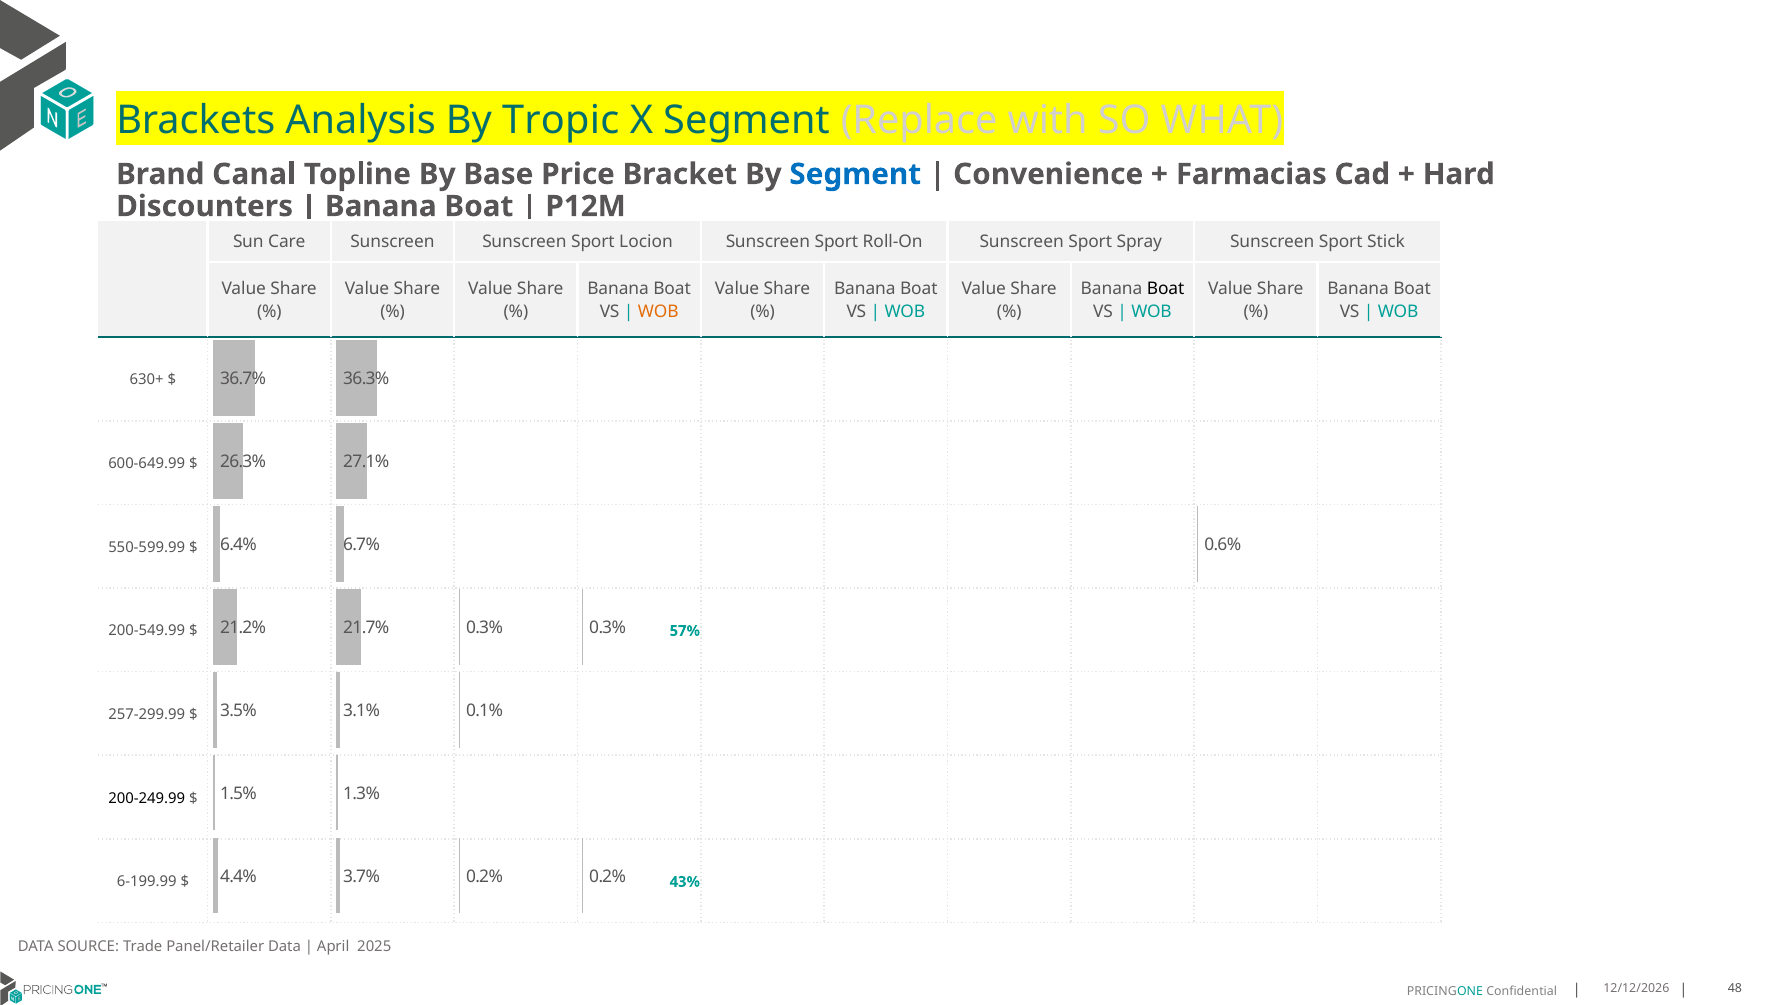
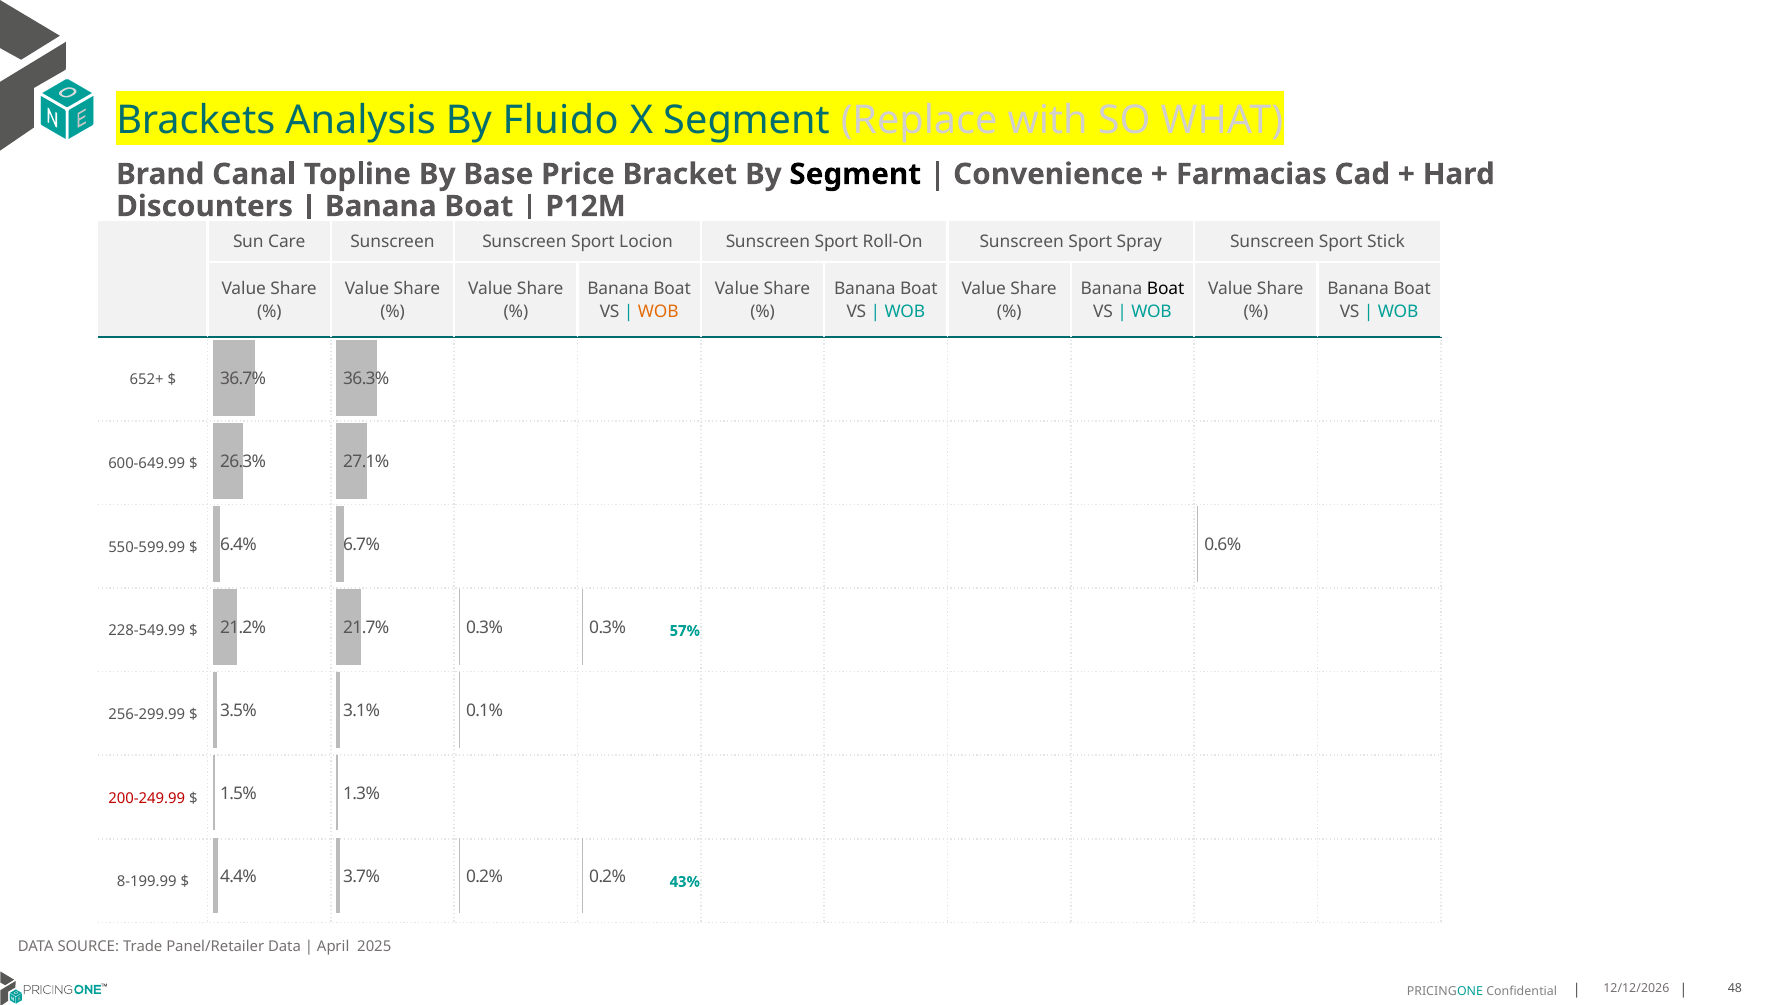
Tropic: Tropic -> Fluido (561, 120)
Segment colour: blue -> black (855, 174)
630+: 630+ -> 652+ (147, 380)
200-549.99: 200-549.99 -> 228-549.99 (147, 631)
257-299.99: 257-299.99 -> 256-299.99 (147, 714)
200-249.99 colour: black -> red (147, 798)
6-199.99: 6-199.99 -> 8-199.99 (147, 882)
